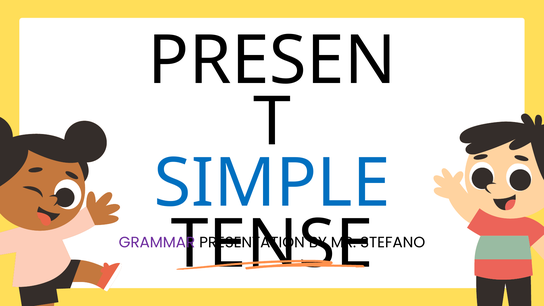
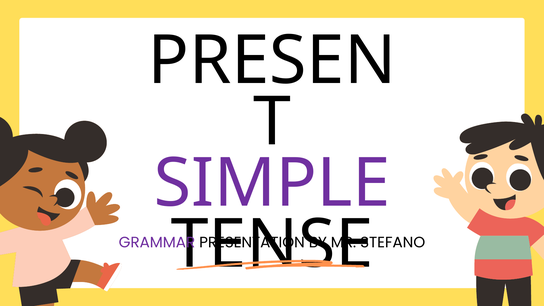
SIMPLE colour: blue -> purple (272, 183)
